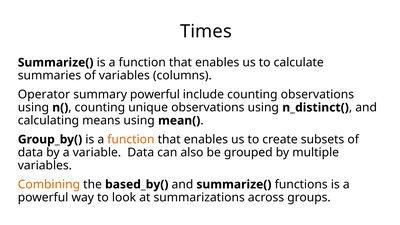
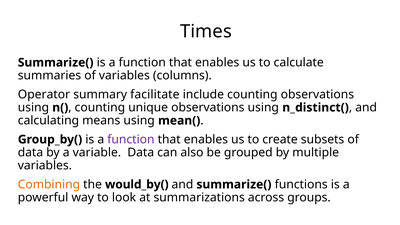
summary powerful: powerful -> facilitate (155, 94)
function colour: orange -> purple (131, 139)
based_by(: based_by( -> would_by( (137, 184)
